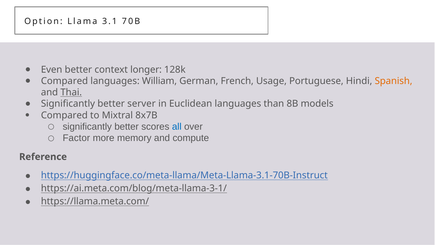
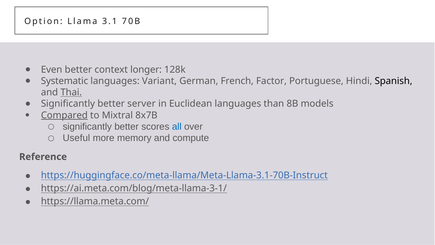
Compared: Compared -> Systematic (65, 81)
William: William -> Variant (159, 81)
Usage: Usage -> Factor (271, 81)
Spanish colour: orange -> black (394, 81)
Compared underline: none -> present (64, 115)
Factor: Factor -> Useful (76, 138)
